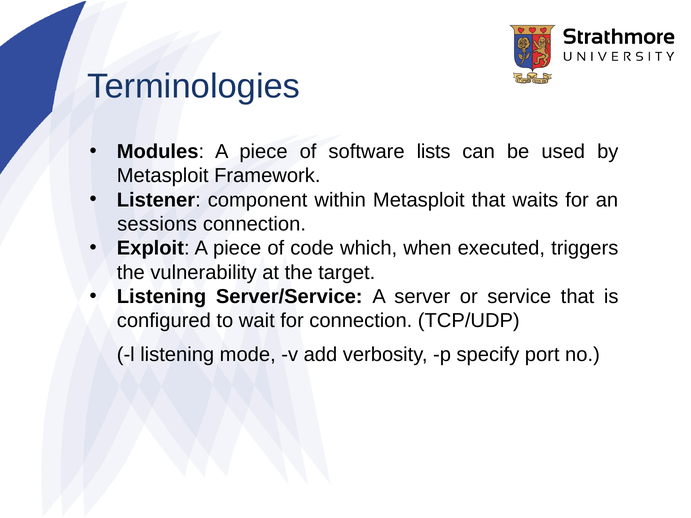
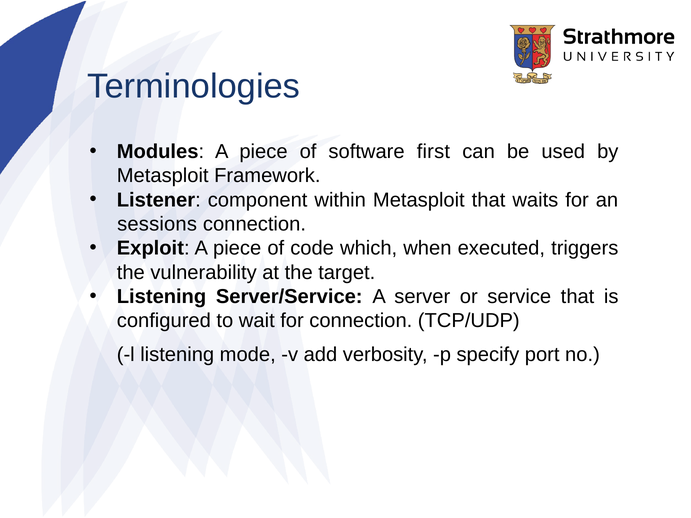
lists: lists -> first (433, 152)
